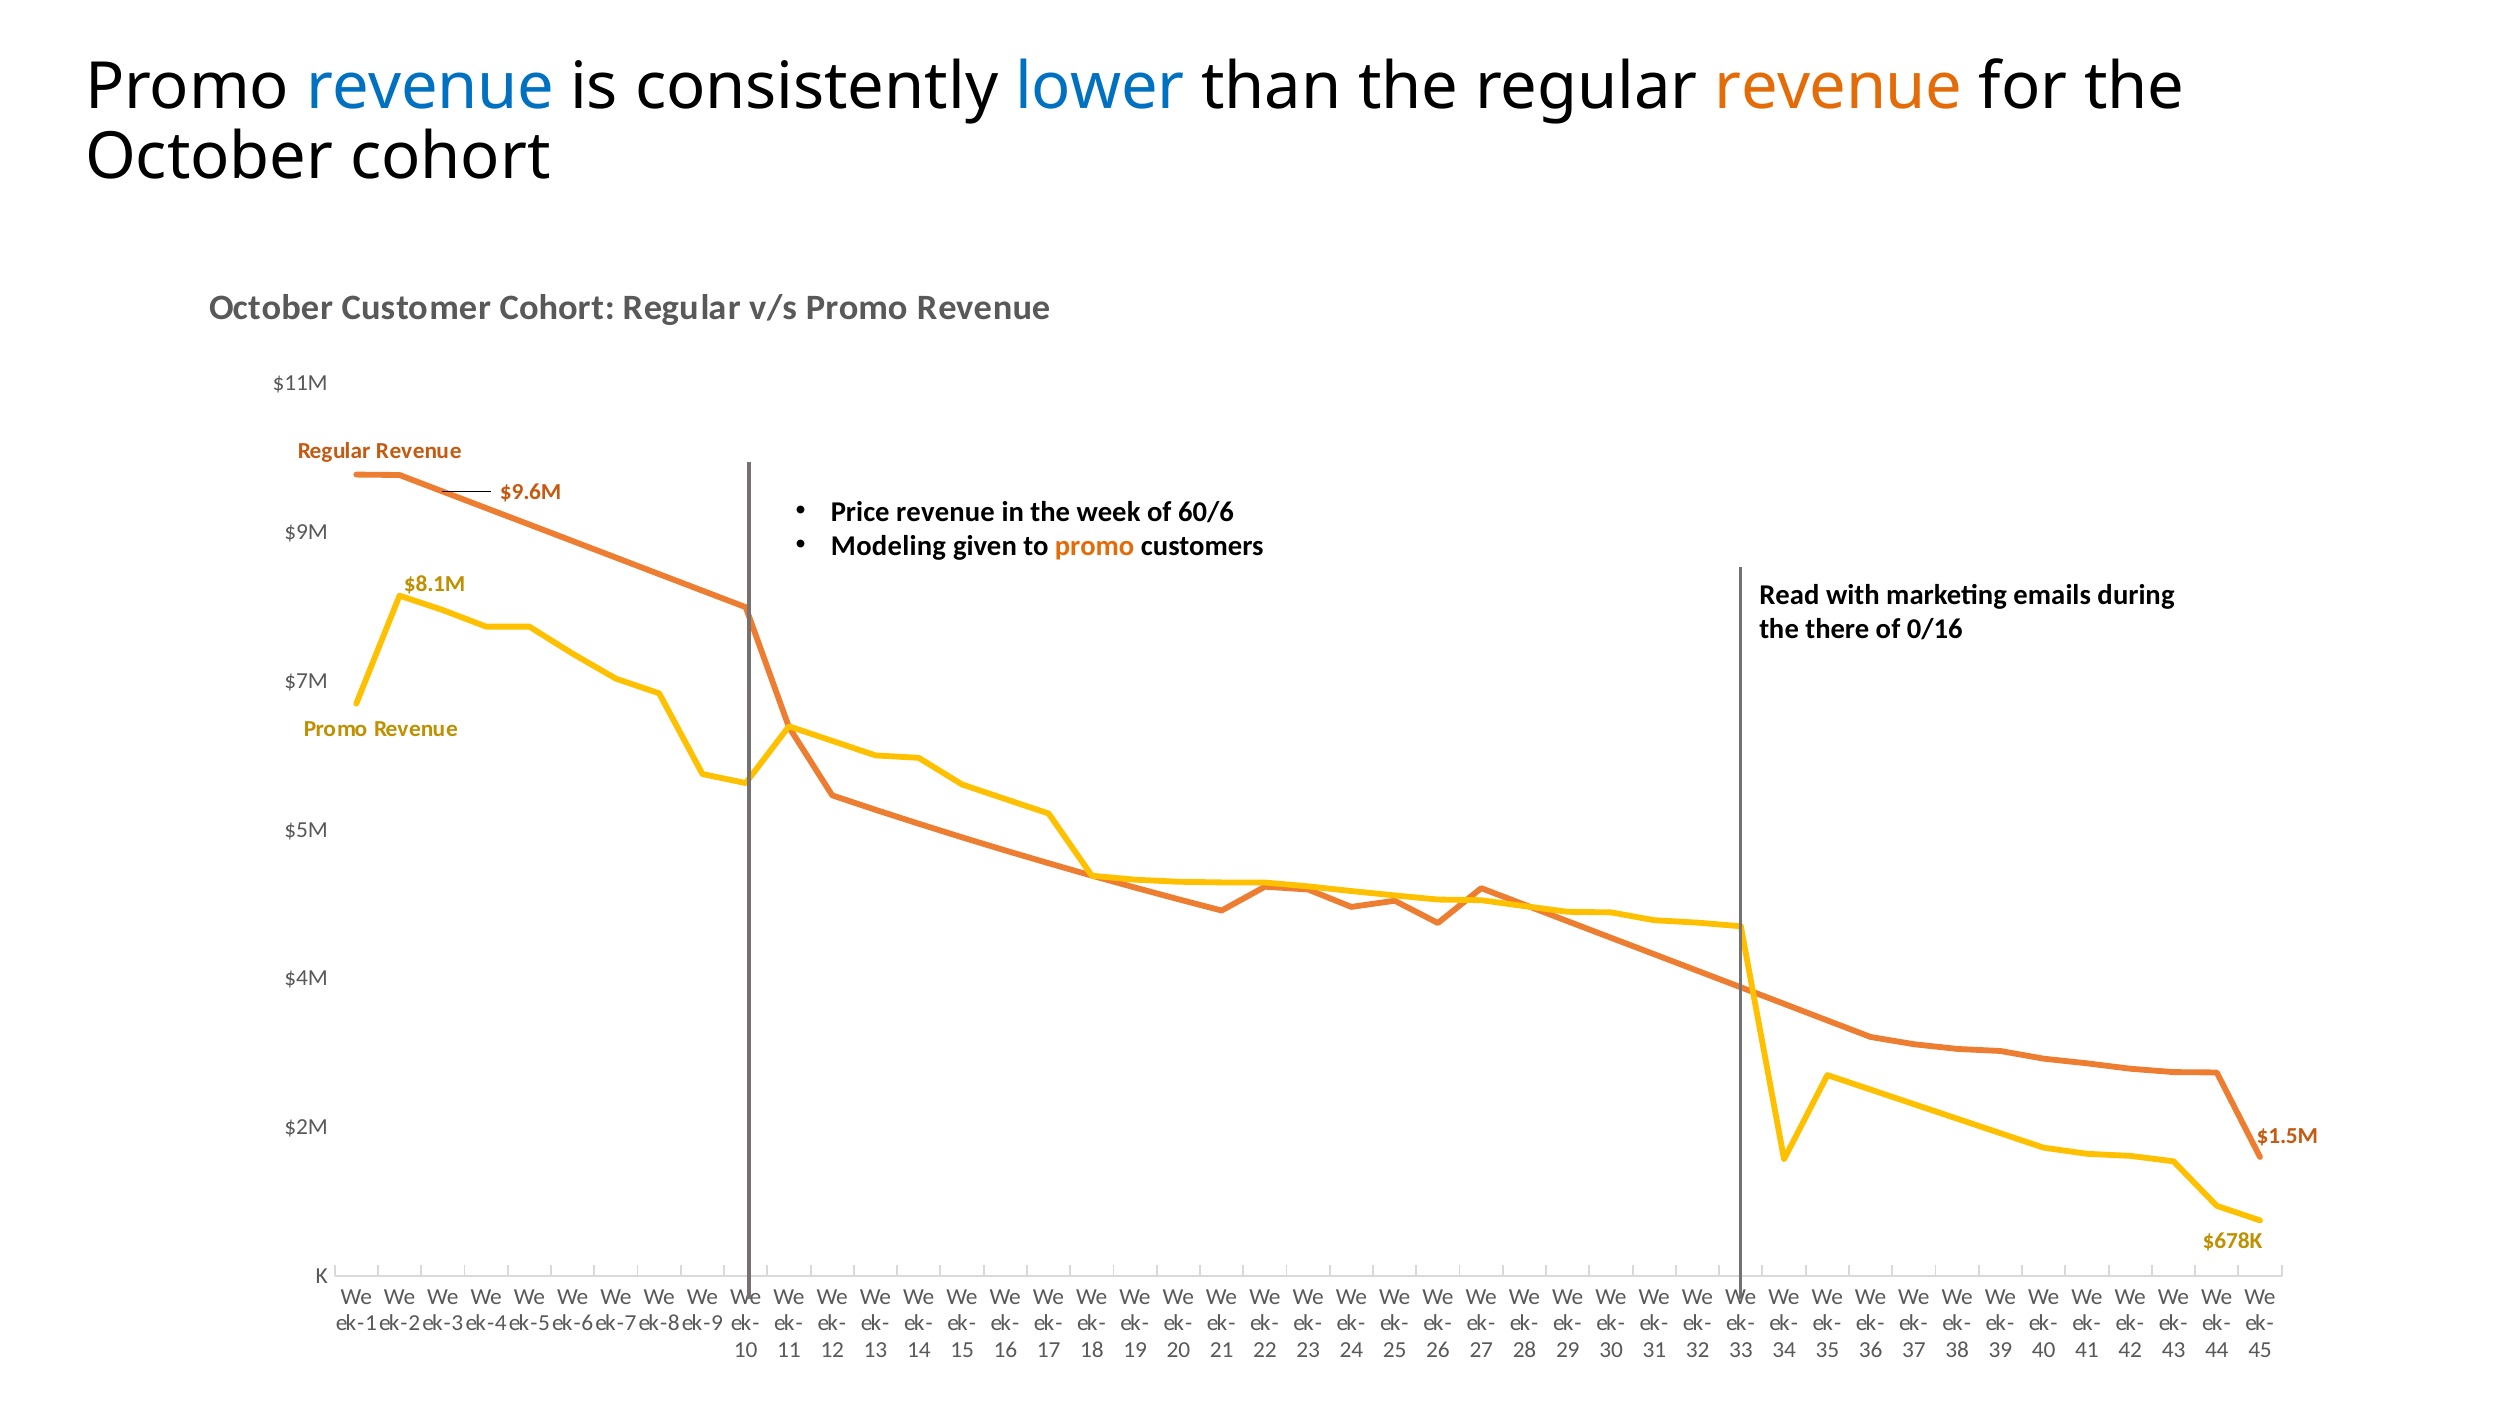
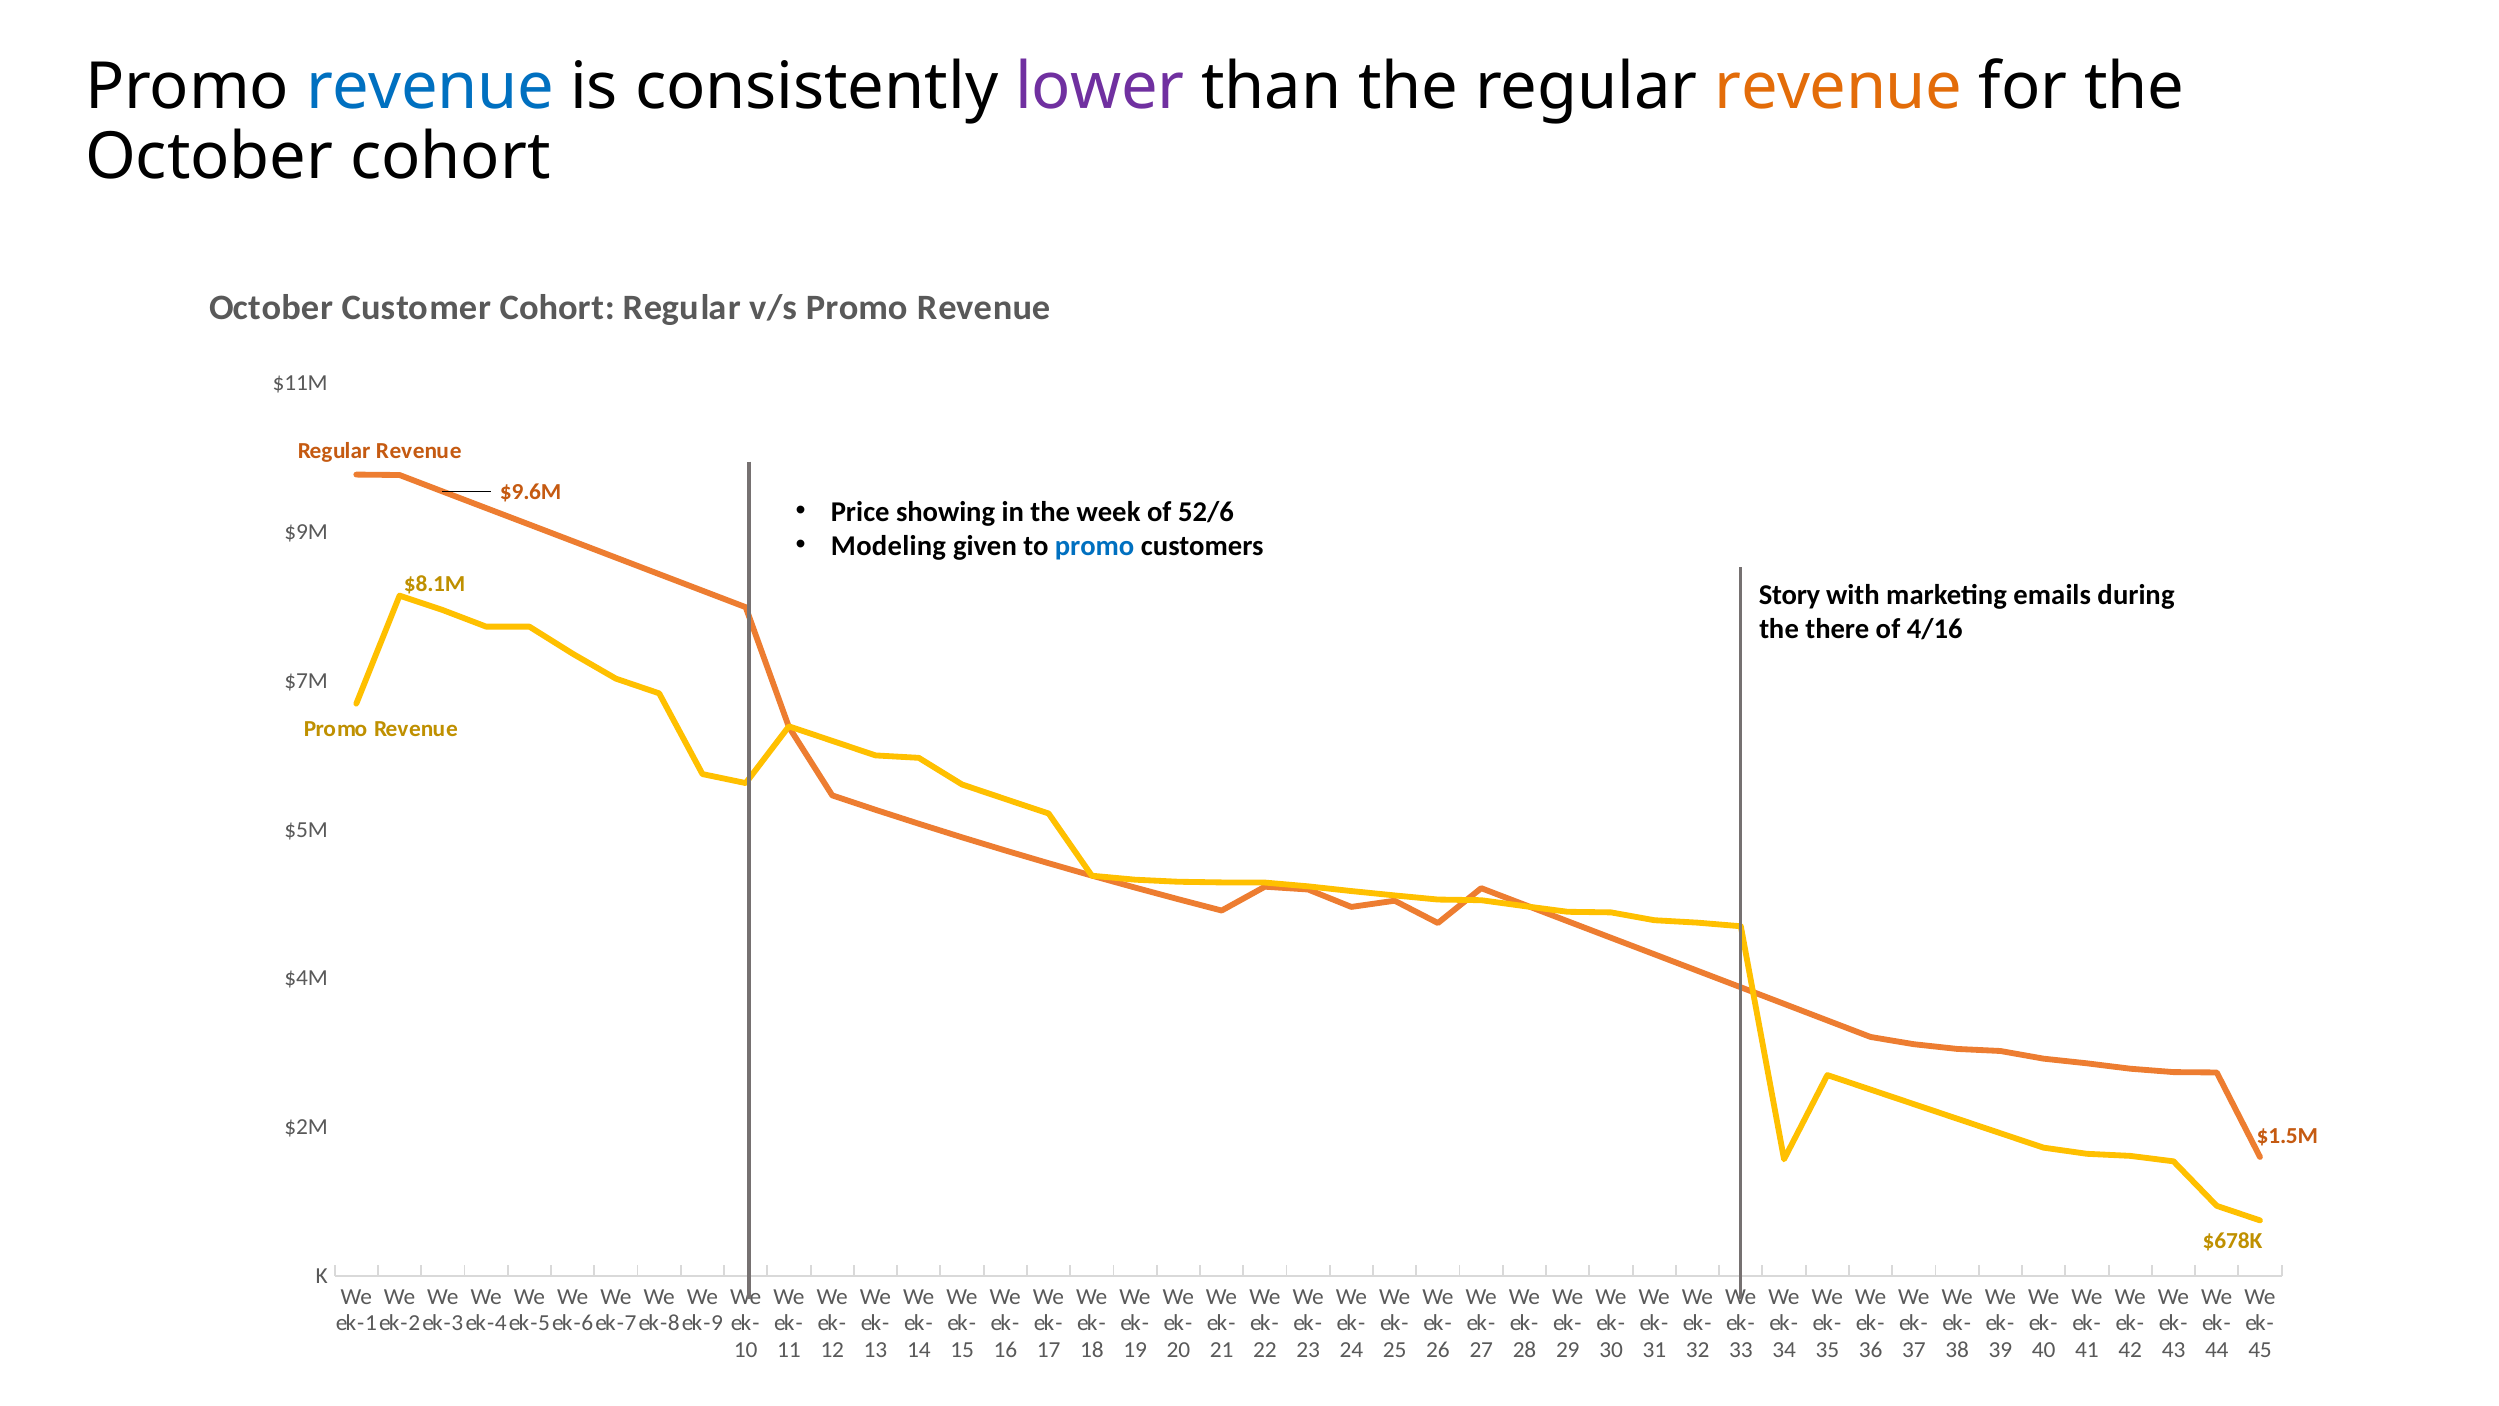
lower colour: blue -> purple (1100, 87)
Price revenue: revenue -> showing (946, 512)
60/6: 60/6 -> 52/6 (1206, 512)
promo colour: orange -> blue (1095, 546)
Read: Read -> Story (1790, 595)
0/16: 0/16 -> 4/16 (1935, 629)
